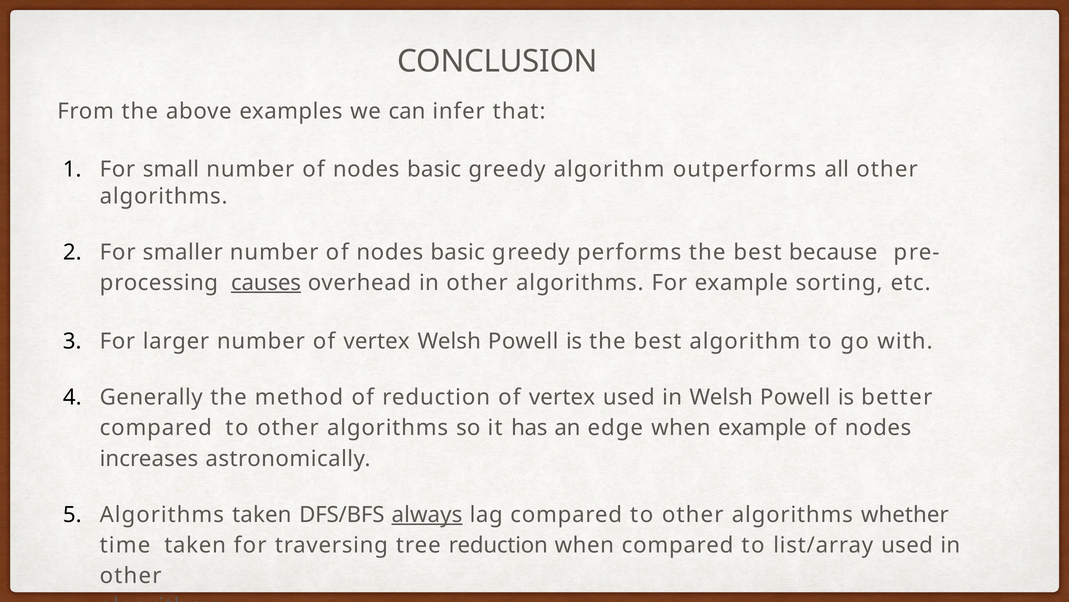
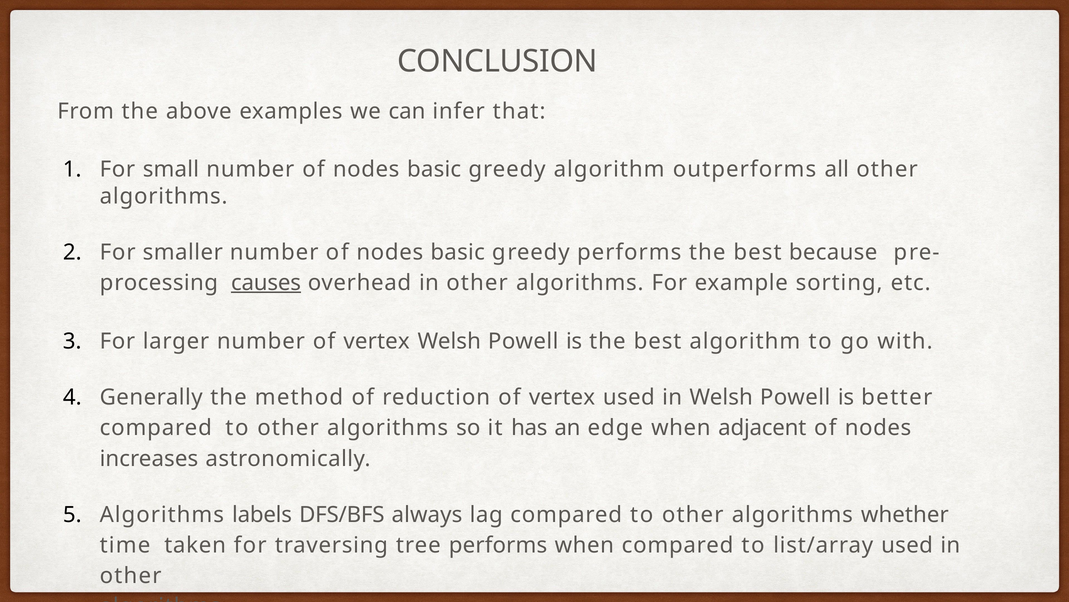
when example: example -> adjacent (762, 428)
Algorithms taken: taken -> labels (262, 514)
always underline: present -> none (427, 514)
tree reduction: reduction -> performs (498, 545)
